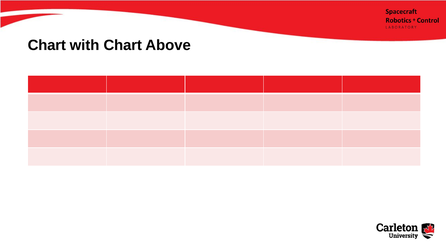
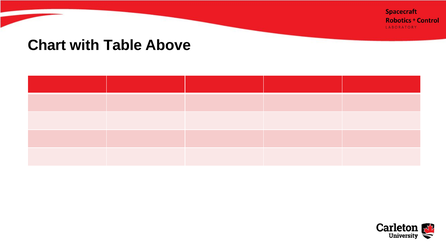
with Chart: Chart -> Table (123, 45)
